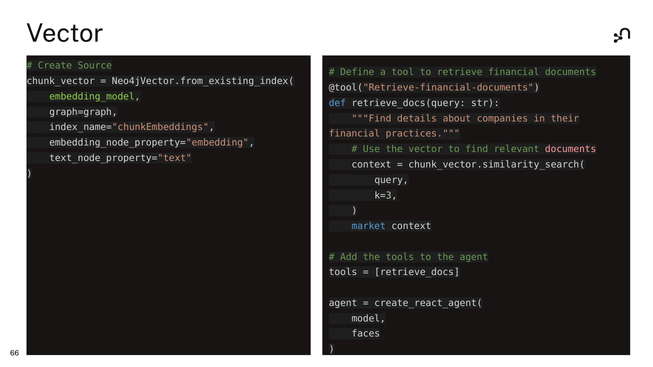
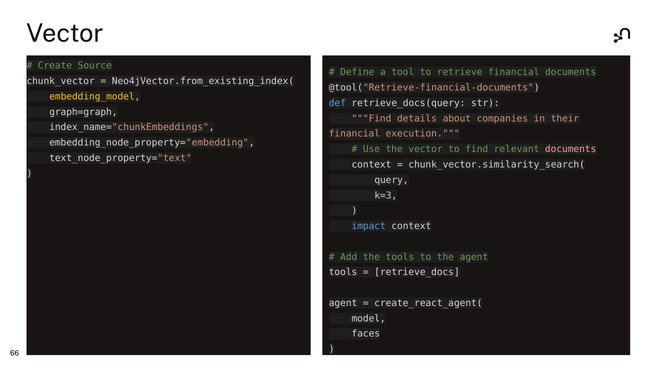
embedding_model colour: light green -> yellow (95, 97)
practices: practices -> execution (423, 134)
market: market -> impact (369, 226)
